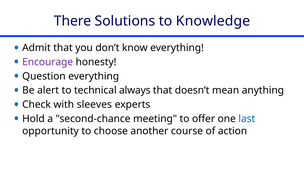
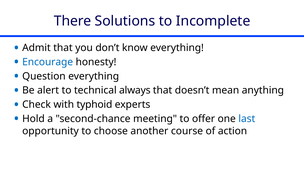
Knowledge: Knowledge -> Incomplete (213, 21)
Encourage colour: purple -> blue (48, 62)
sleeves: sleeves -> typhoid (94, 105)
